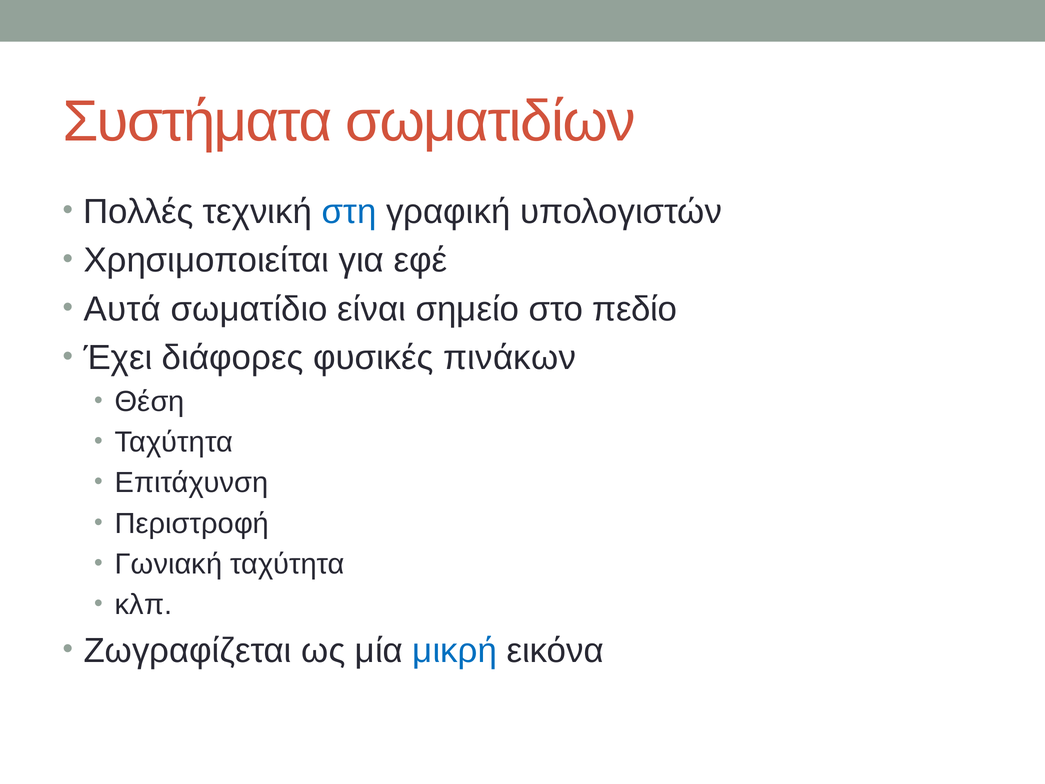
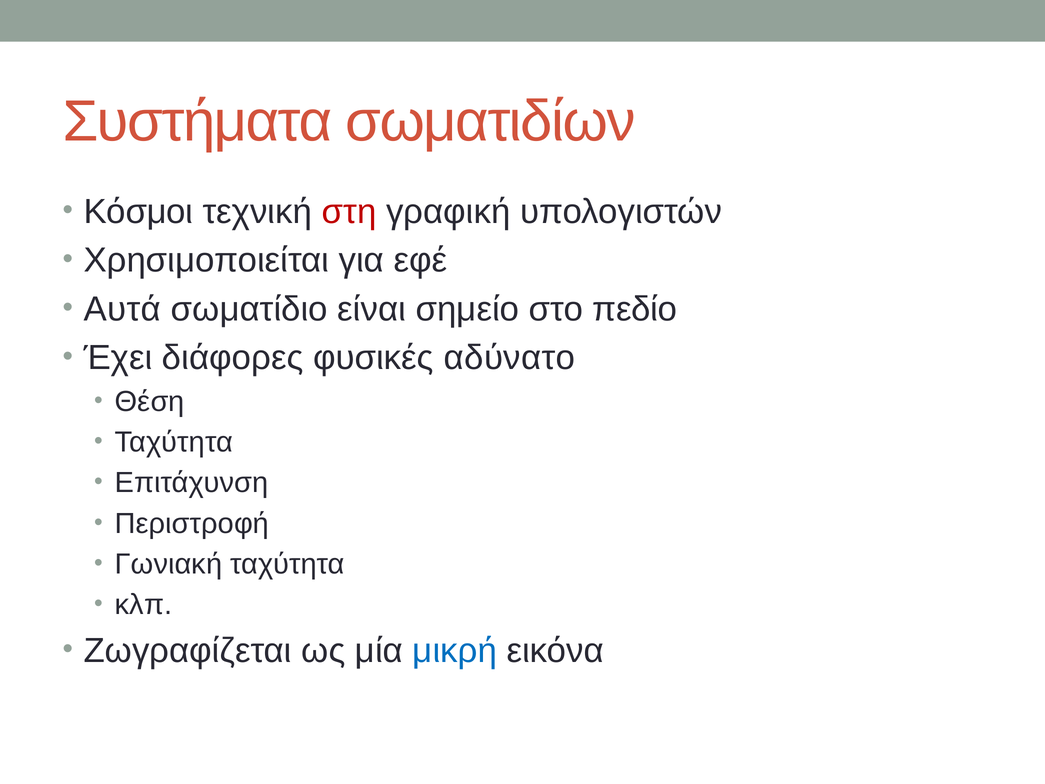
Πολλές: Πολλές -> Κόσμοι (138, 211)
στη colour: blue -> red (349, 211)
πινάκων: πινάκων -> αδύνατο (510, 358)
